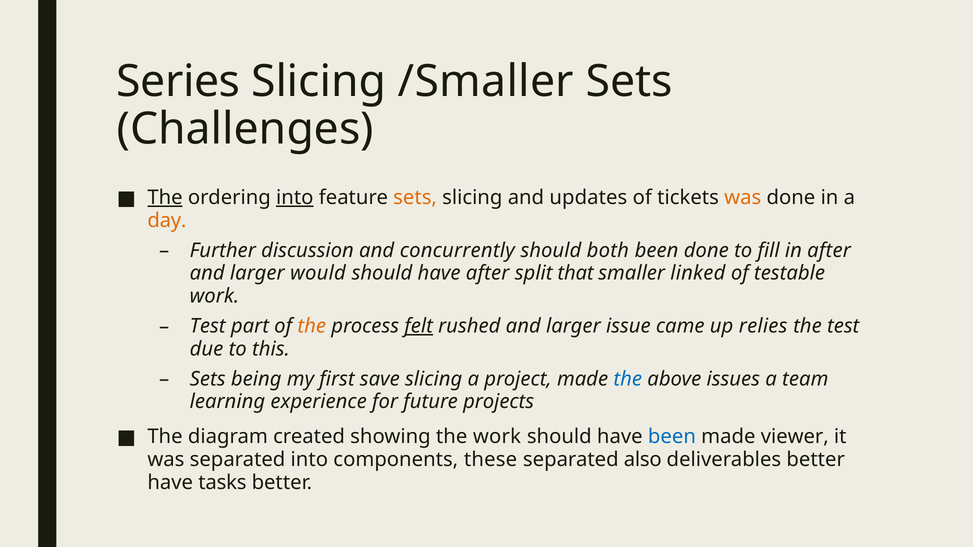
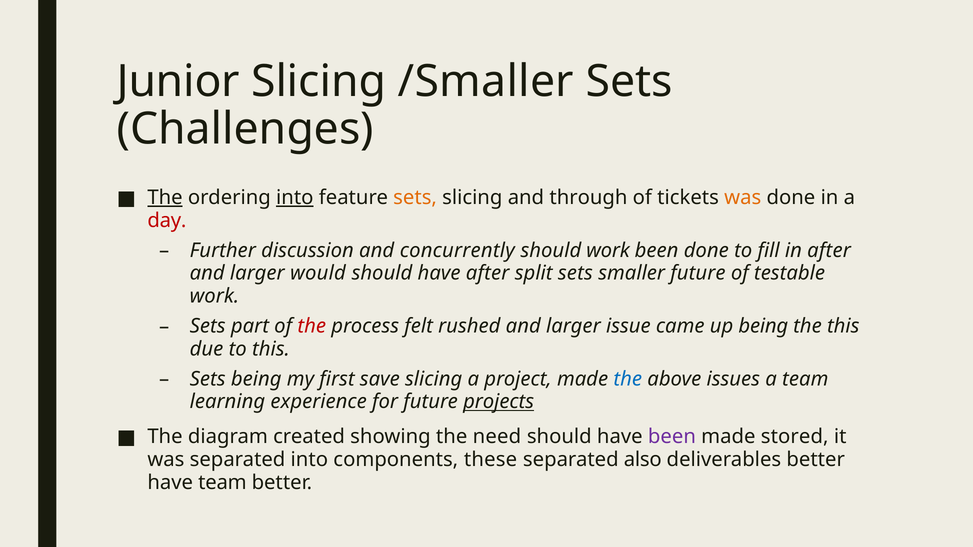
Series: Series -> Junior (178, 82)
updates: updates -> through (588, 198)
day colour: orange -> red (167, 221)
should both: both -> work (608, 251)
split that: that -> sets (575, 273)
smaller linked: linked -> future (698, 273)
Test: Test -> Sets (208, 326)
the colour: orange -> red (312, 326)
felt underline: present -> none (419, 326)
up relies: relies -> being (763, 326)
the test: test -> this (843, 326)
projects underline: none -> present (499, 402)
the work: work -> need (497, 437)
been colour: blue -> purple (672, 437)
viewer: viewer -> stored (795, 437)
have tasks: tasks -> team (222, 483)
